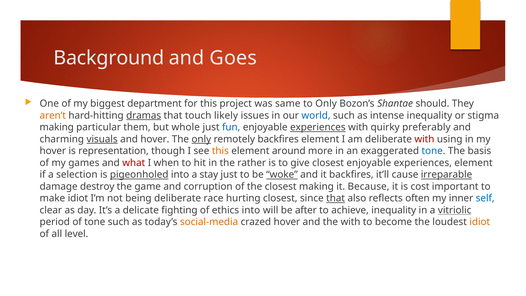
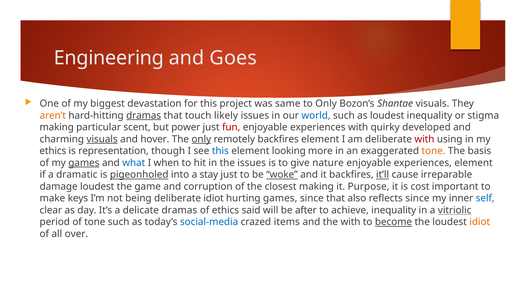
Background: Background -> Engineering (109, 58)
department: department -> devastation (154, 104)
Shantae should: should -> visuals (432, 104)
as intense: intense -> loudest (387, 115)
them: them -> scent (137, 127)
whole: whole -> power (186, 127)
fun colour: blue -> red (231, 127)
experiences underline: present -> none (318, 127)
preferably: preferably -> developed (426, 127)
hover: hover -> ethics (53, 151)
this colour: orange -> blue (220, 151)
around: around -> looking (289, 151)
tone colour: blue -> orange (433, 151)
games underline: none -> present (84, 163)
what colour: red -> blue (134, 163)
the rather: rather -> issues (252, 163)
give closest: closest -> nature (328, 163)
selection: selection -> dramatic (77, 175)
it’ll underline: none -> present (383, 175)
irreparable underline: present -> none (447, 175)
damage destroy: destroy -> loudest (97, 186)
Because: Because -> Purpose (369, 186)
make idiot: idiot -> keys (78, 198)
deliberate race: race -> idiot (214, 198)
hurting closest: closest -> games (280, 198)
that underline: present -> none (336, 198)
reflects often: often -> since (417, 198)
delicate fighting: fighting -> dramas (179, 210)
ethics into: into -> said (251, 210)
social-media colour: orange -> blue (209, 222)
crazed hover: hover -> items (287, 222)
become underline: none -> present (393, 222)
level: level -> over (76, 234)
